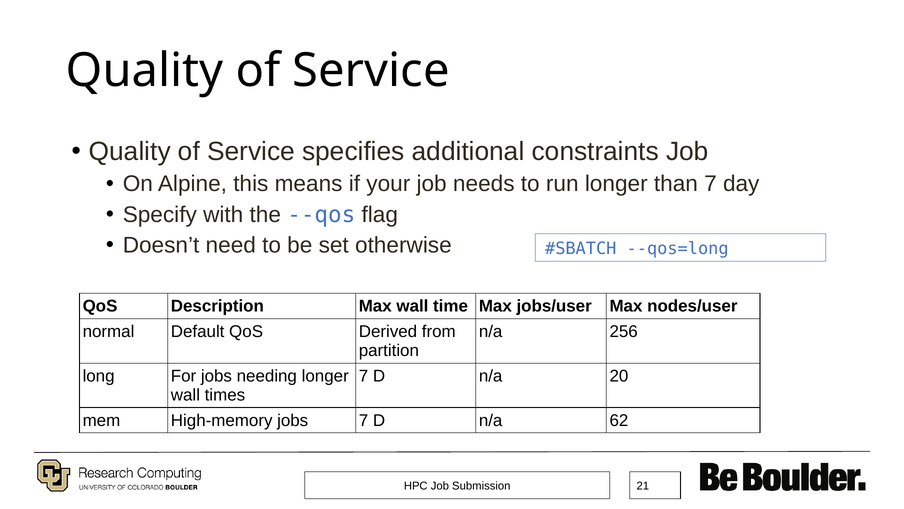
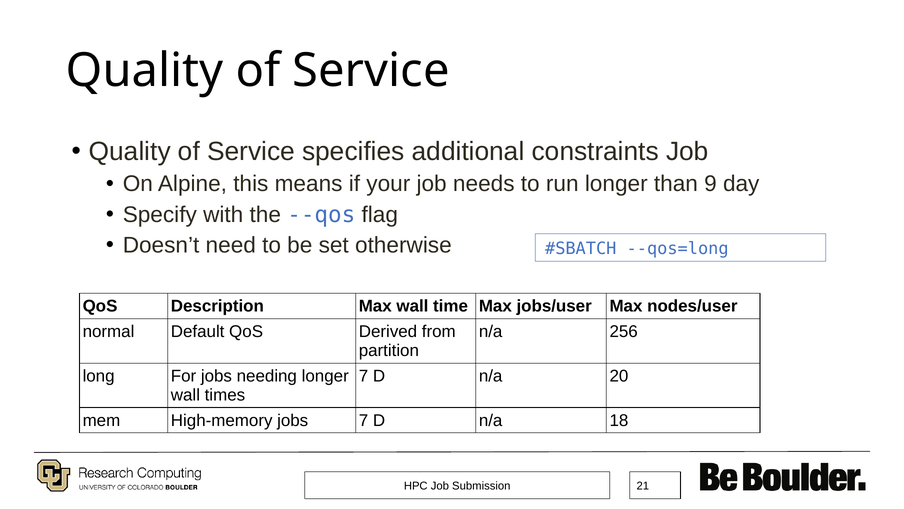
than 7: 7 -> 9 (710, 184)
62: 62 -> 18 (619, 420)
